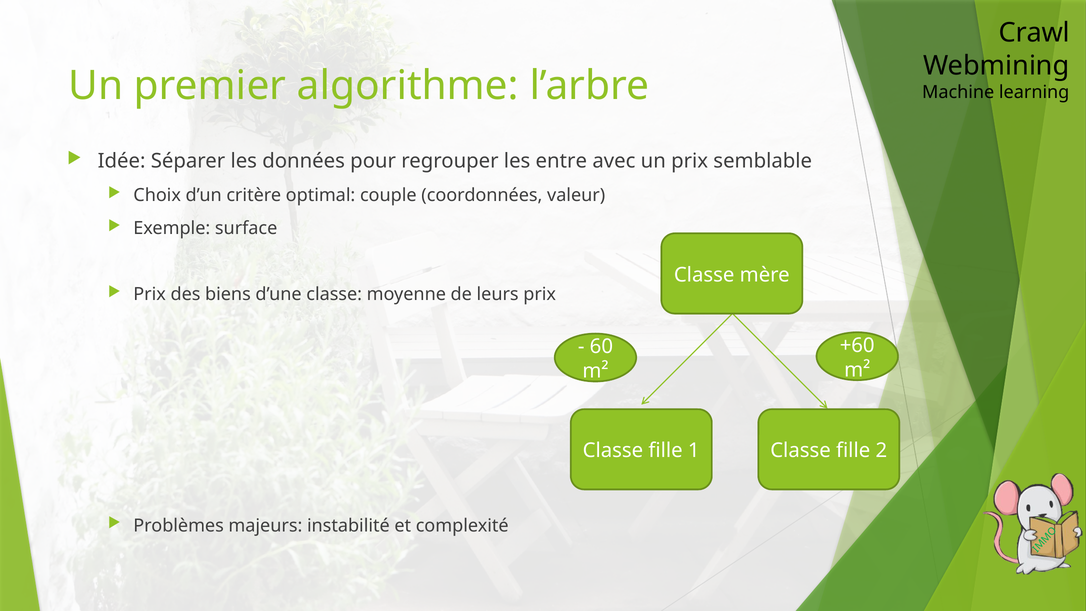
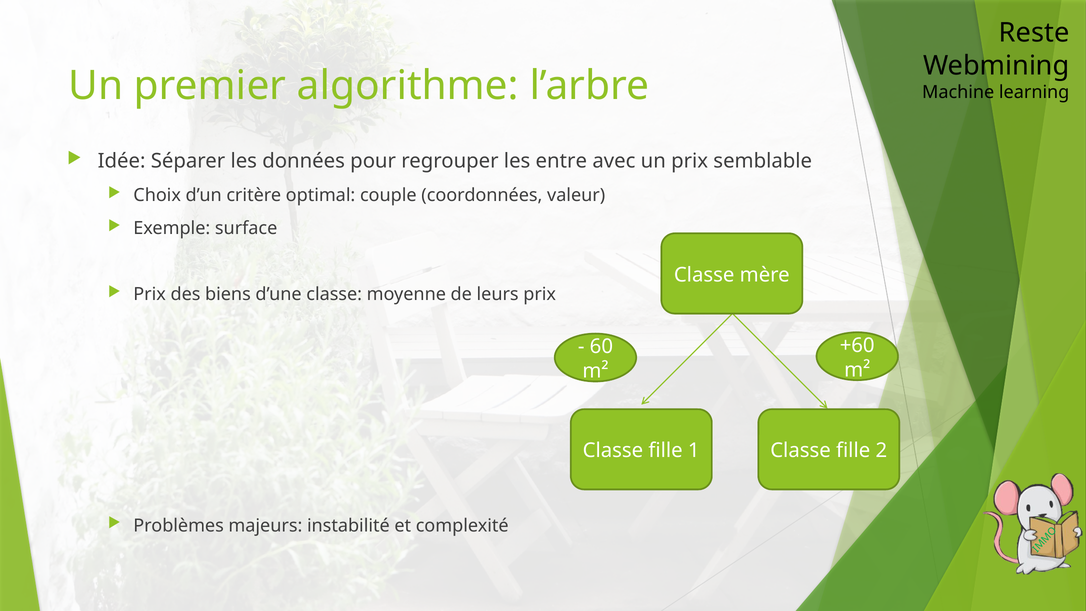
Crawl: Crawl -> Reste (1034, 33)
